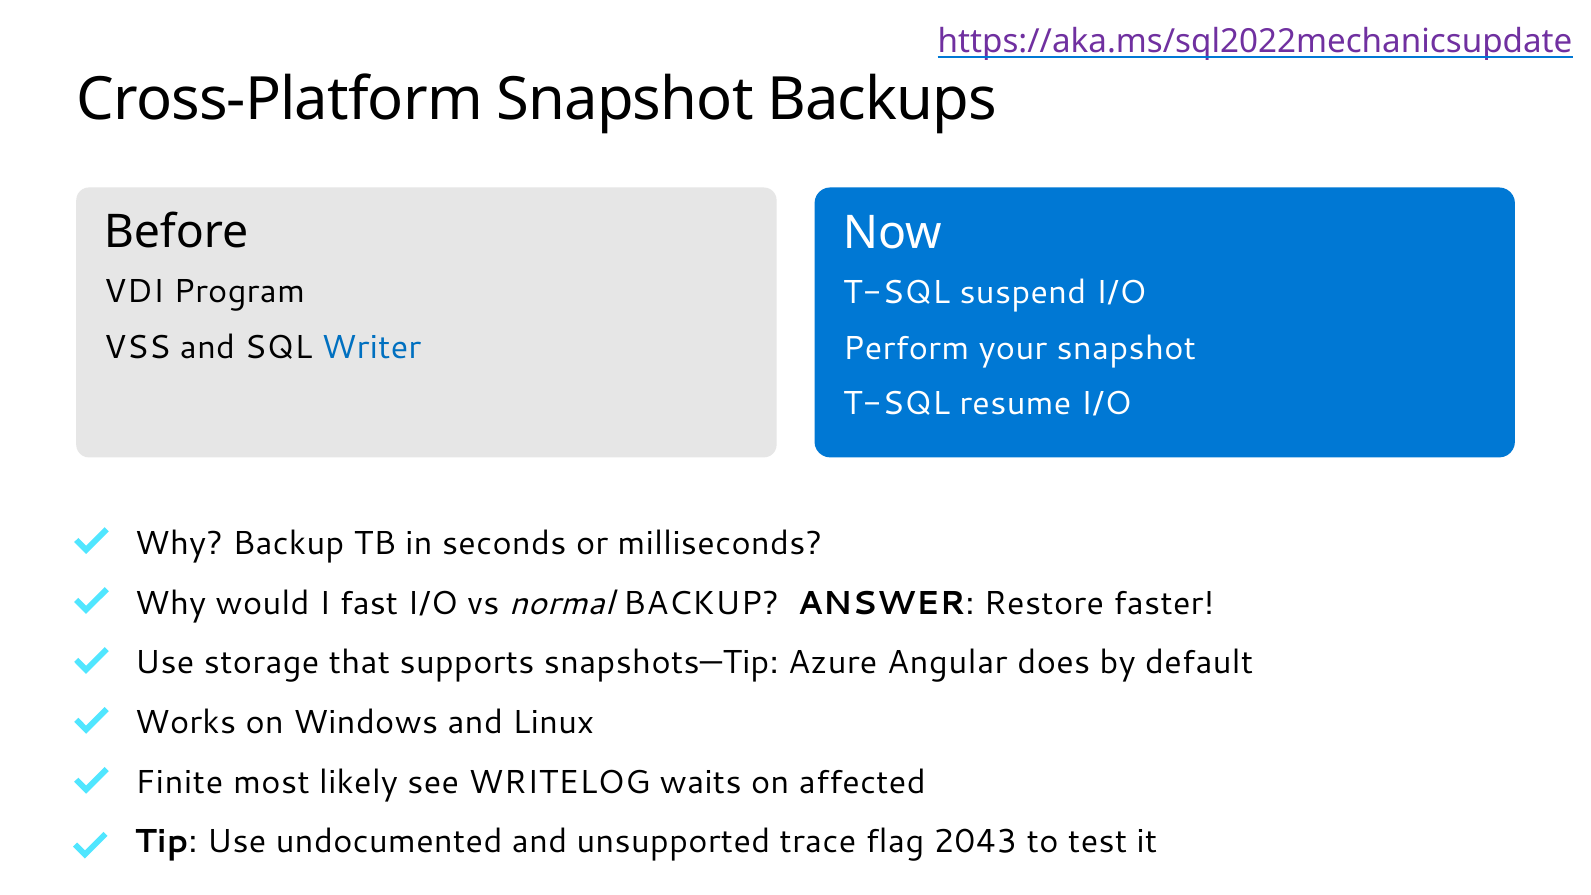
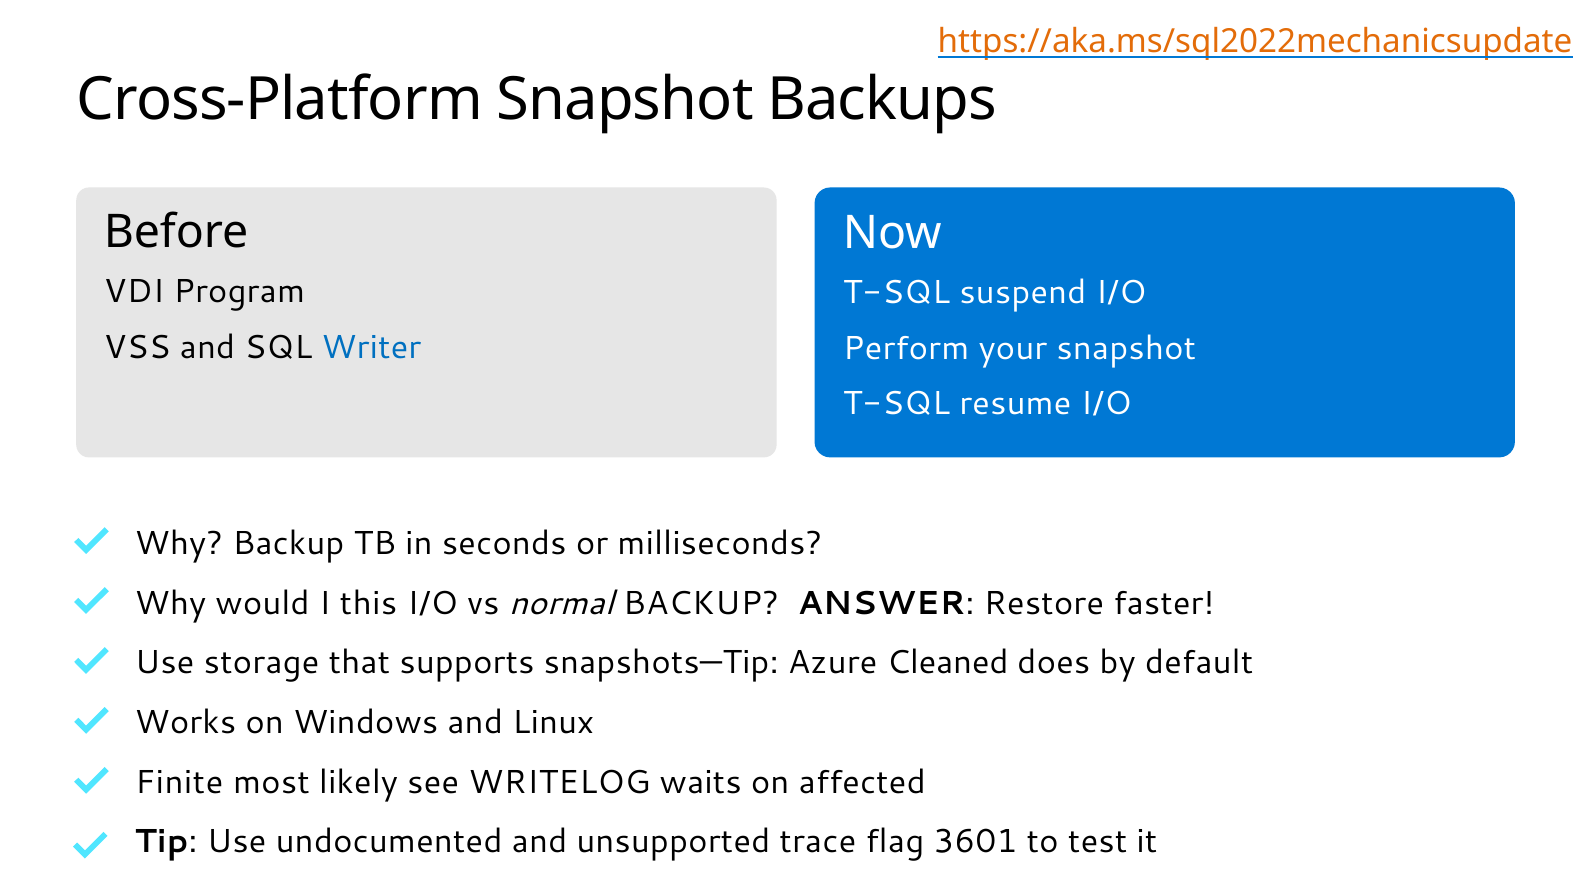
https://aka.ms/sql2022mechanicsupdate colour: purple -> orange (1255, 42)
fast: fast -> this (369, 603)
Angular: Angular -> Cleaned (948, 663)
2043: 2043 -> 3601 (975, 842)
